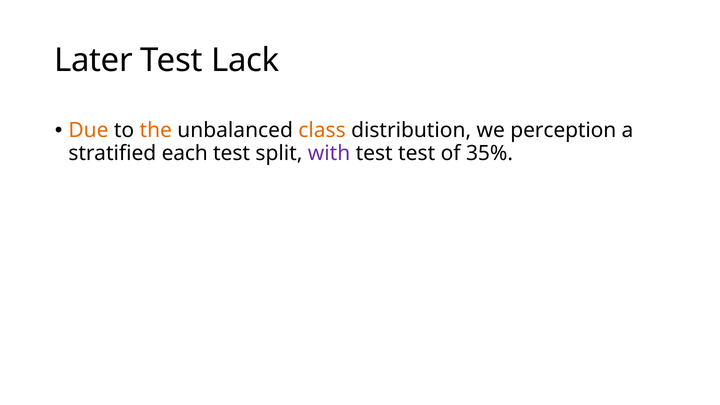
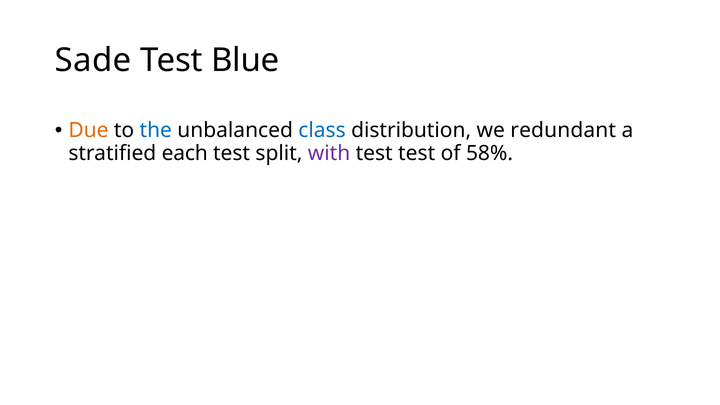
Later: Later -> Sade (93, 60)
Lack: Lack -> Blue (245, 60)
the colour: orange -> blue (156, 130)
class colour: orange -> blue (322, 130)
perception: perception -> redundant (563, 130)
35%: 35% -> 58% (490, 153)
